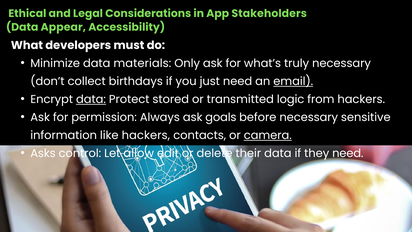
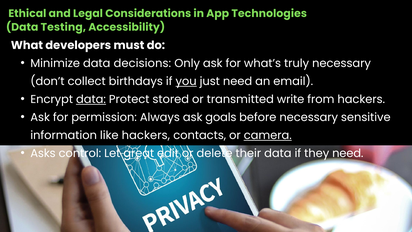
Stakeholders: Stakeholders -> Technologies (269, 14)
Appear: Appear -> Testing (63, 27)
materials: materials -> decisions (142, 63)
you underline: none -> present (186, 81)
email underline: present -> none (293, 81)
logic: logic -> write (291, 99)
allow: allow -> great (139, 153)
